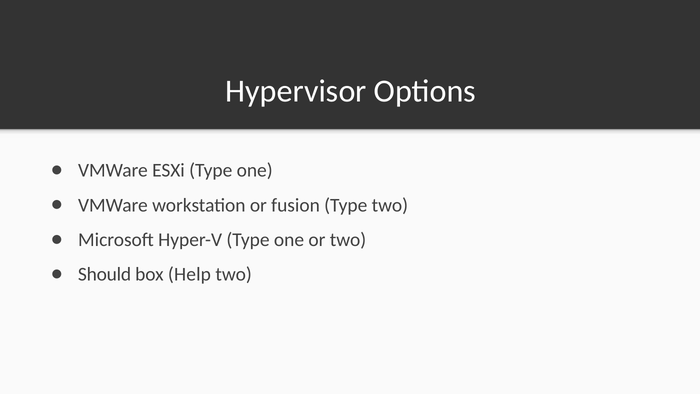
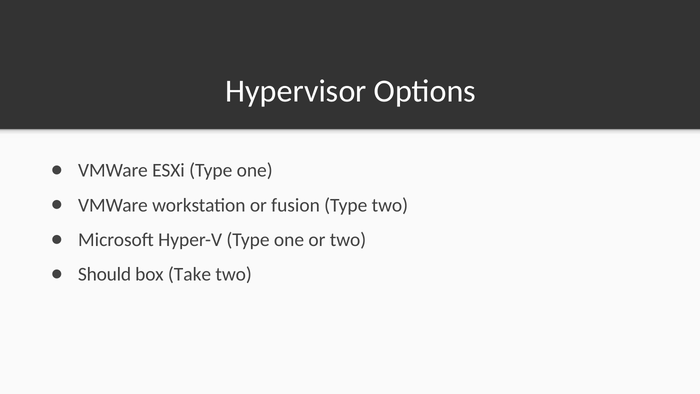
Help: Help -> Take (190, 274)
